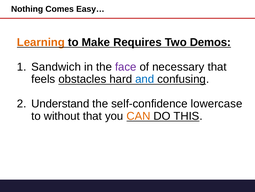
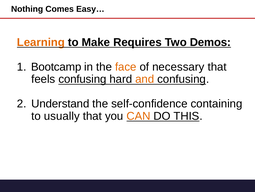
Sandwich: Sandwich -> Bootcamp (56, 67)
face colour: purple -> orange (126, 67)
feels obstacles: obstacles -> confusing (82, 79)
and colour: blue -> orange (145, 79)
lowercase: lowercase -> containing (217, 103)
without: without -> usually (62, 116)
